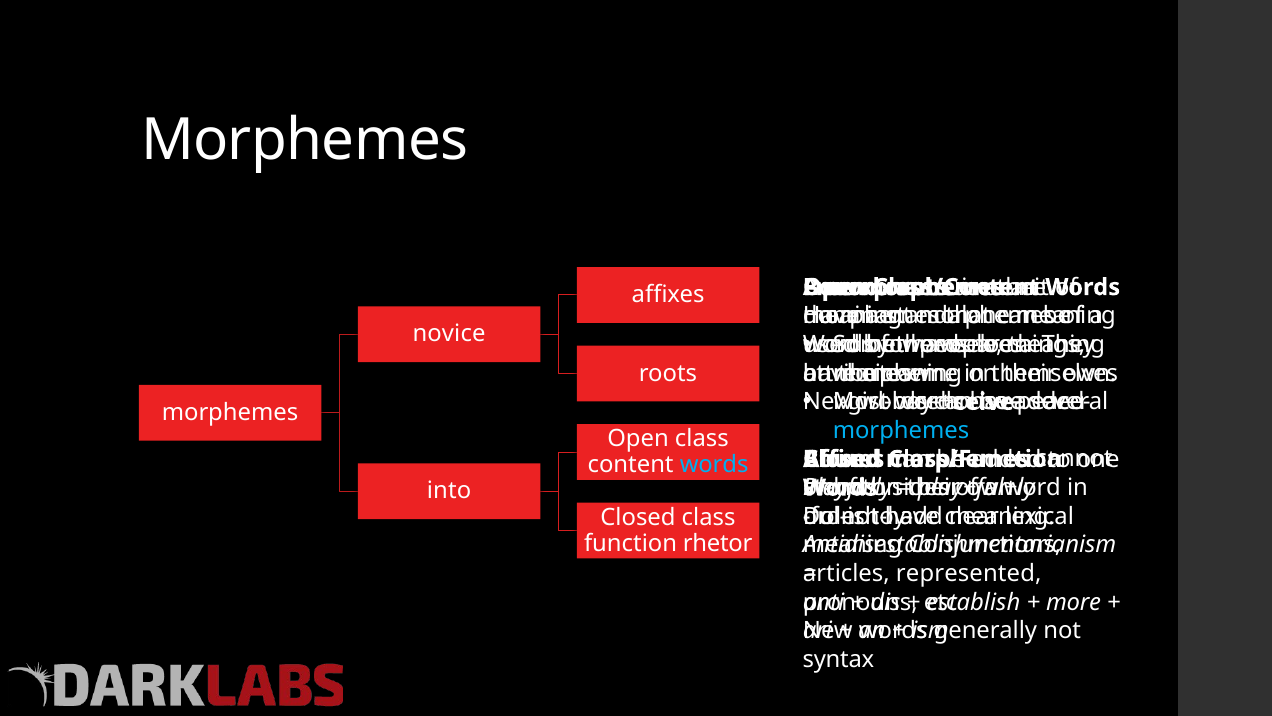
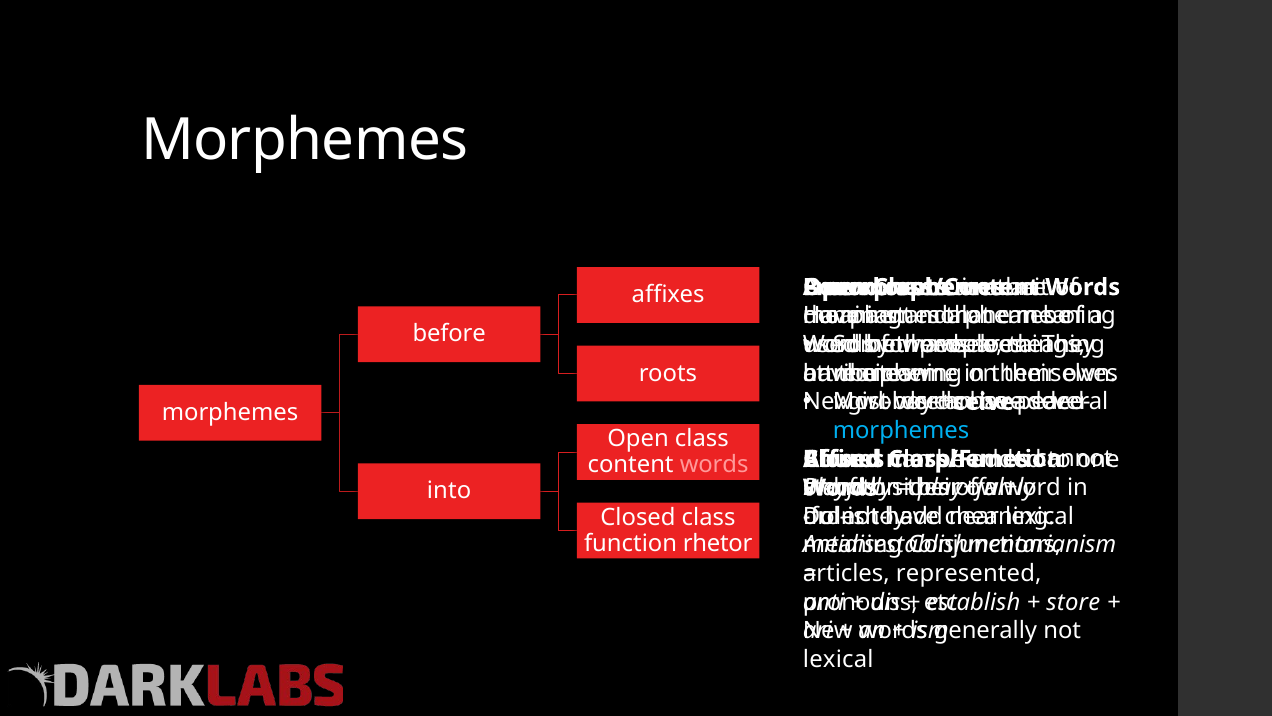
novice: novice -> before (449, 334)
words colour: light blue -> pink (714, 464)
more: more -> store (1073, 602)
syntax: syntax -> lexical (838, 659)
